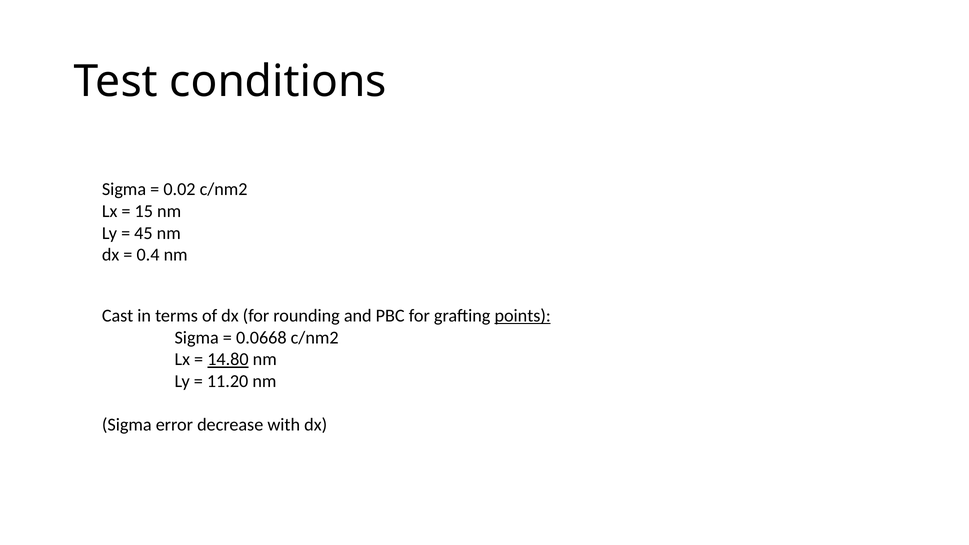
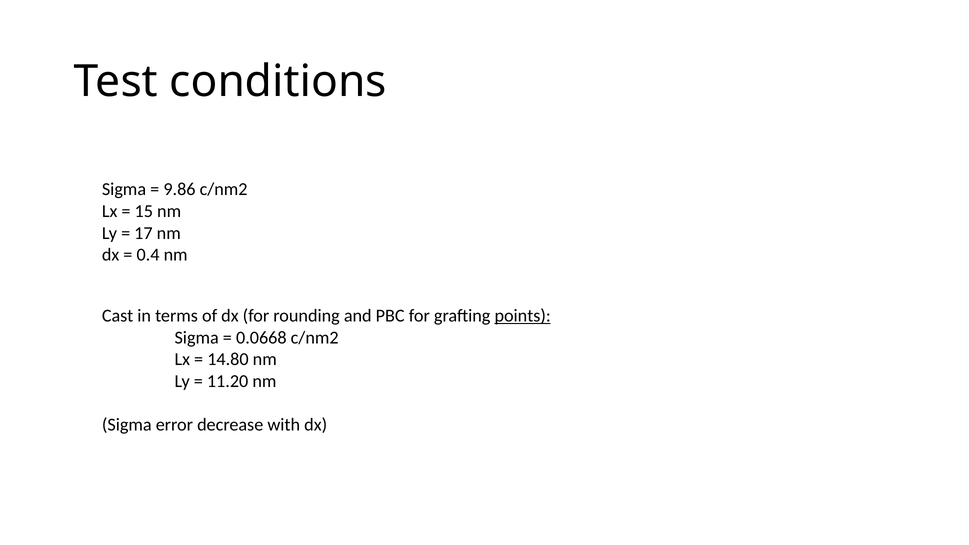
0.02: 0.02 -> 9.86 (179, 190)
45: 45 -> 17 (143, 233)
14.80 underline: present -> none (228, 359)
